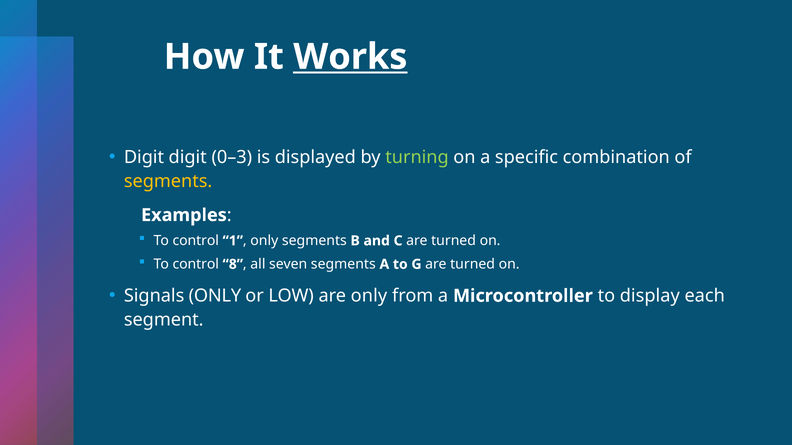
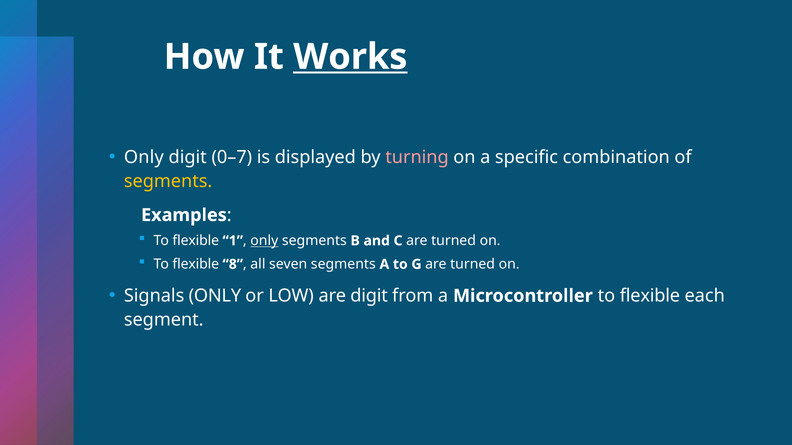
Digit: Digit -> Only (144, 158)
0–3: 0–3 -> 0–7 (232, 158)
turning colour: light green -> pink (417, 158)
control: control -> flexible (196, 241)
only underline: none -> present (264, 241)
control: control -> flexible (196, 265)
are only: only -> digit (369, 296)
Microcontroller to display: display -> flexible (650, 296)
